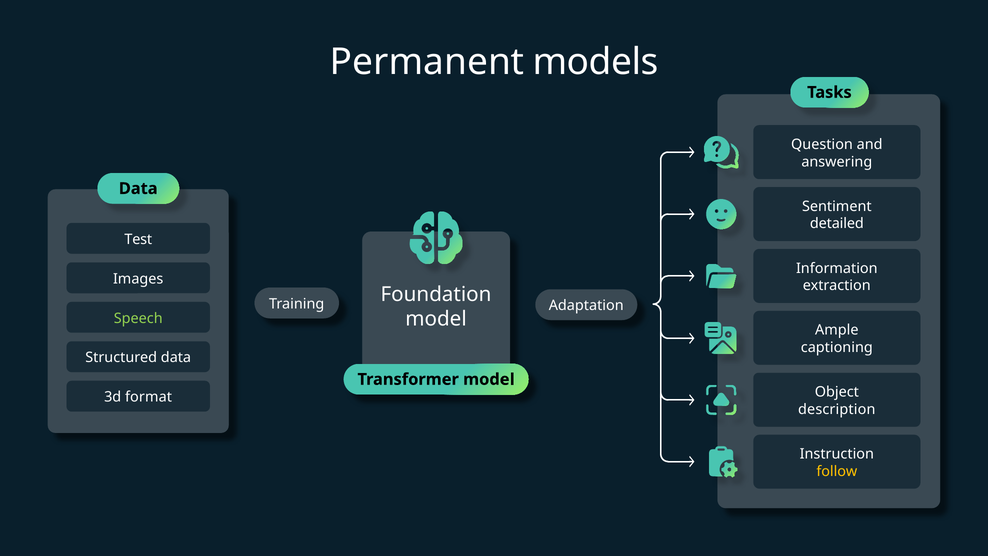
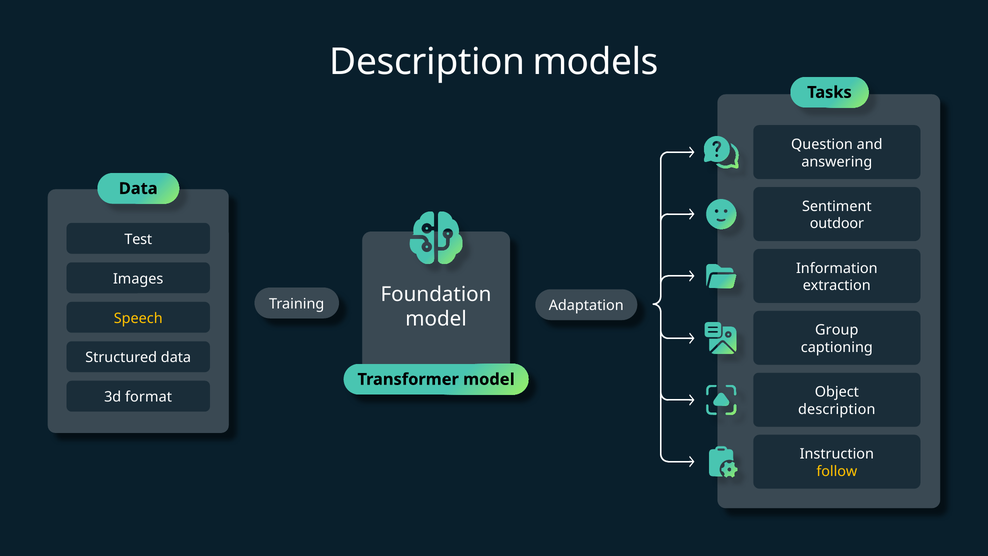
Permanent: Permanent -> Description (427, 62)
detailed: detailed -> outdoor (837, 224)
Speech colour: light green -> yellow (138, 318)
Ample: Ample -> Group (837, 330)
